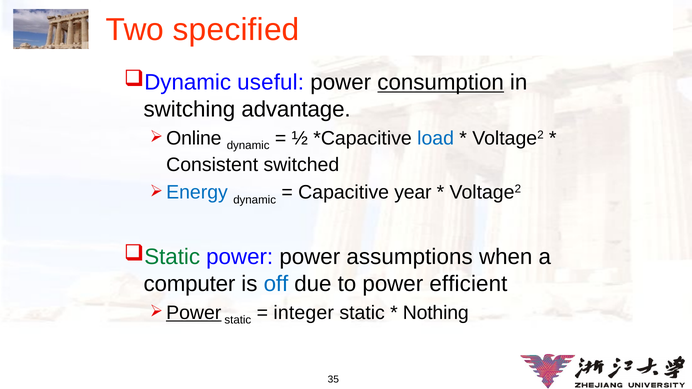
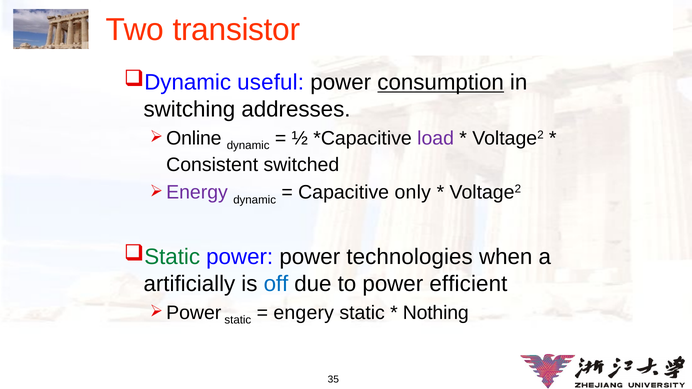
specified: specified -> transistor (236, 30)
advantage: advantage -> addresses (296, 109)
load colour: blue -> purple (436, 138)
Energy colour: blue -> purple (197, 192)
year: year -> only (413, 192)
assumptions: assumptions -> technologies (410, 257)
computer: computer -> artificially (189, 284)
Power underline: present -> none (194, 313)
integer: integer -> engery (304, 313)
